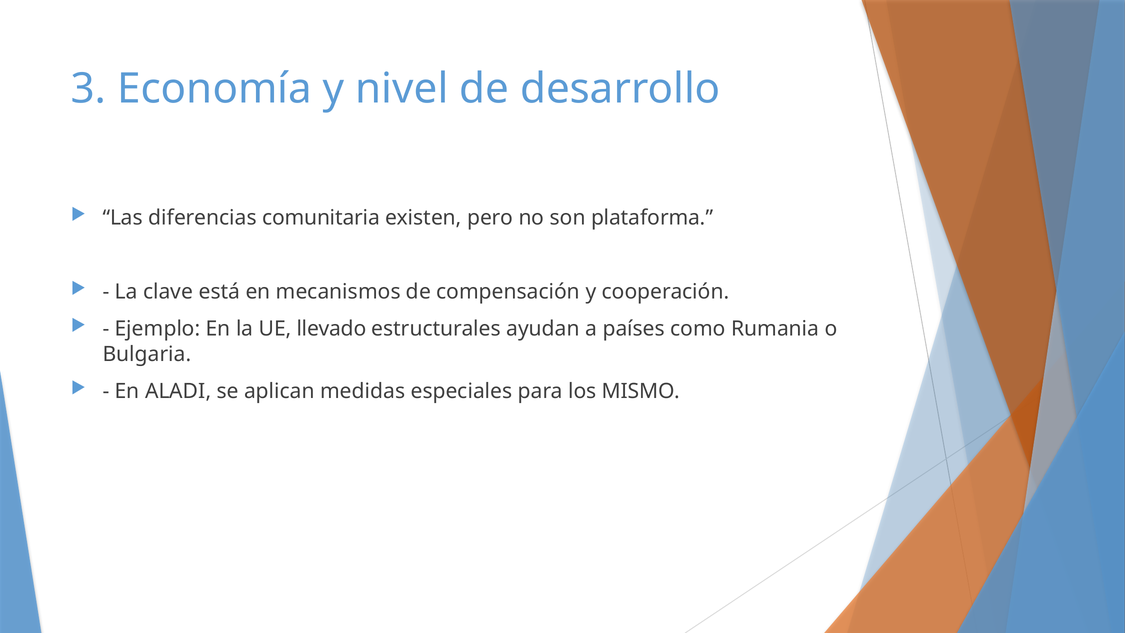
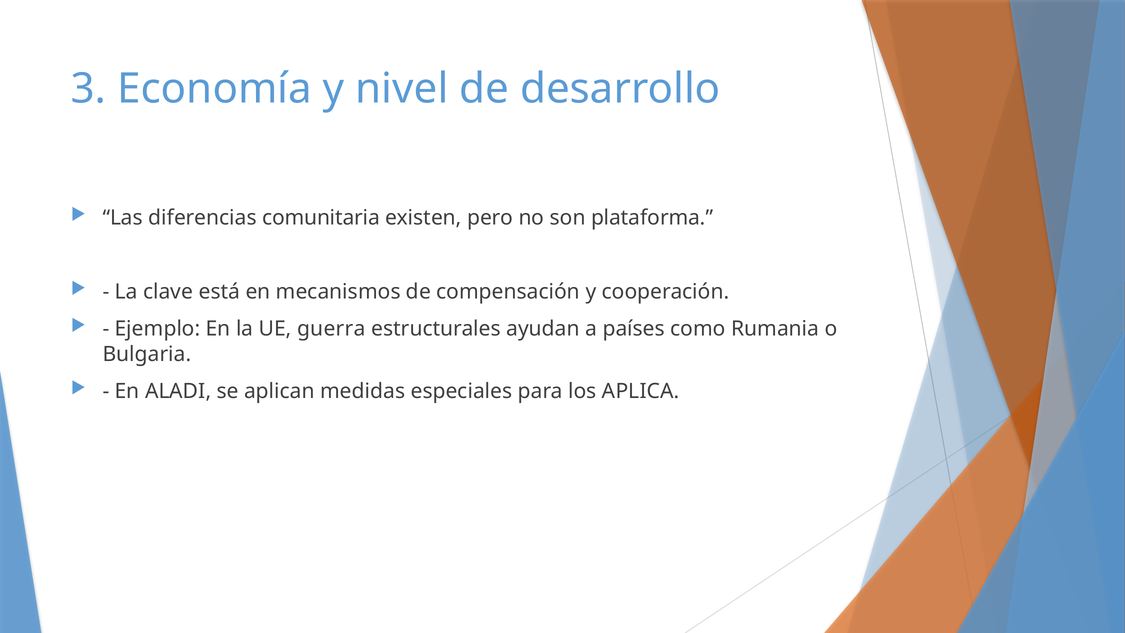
llevado: llevado -> guerra (331, 329)
MISMO: MISMO -> APLICA (641, 391)
